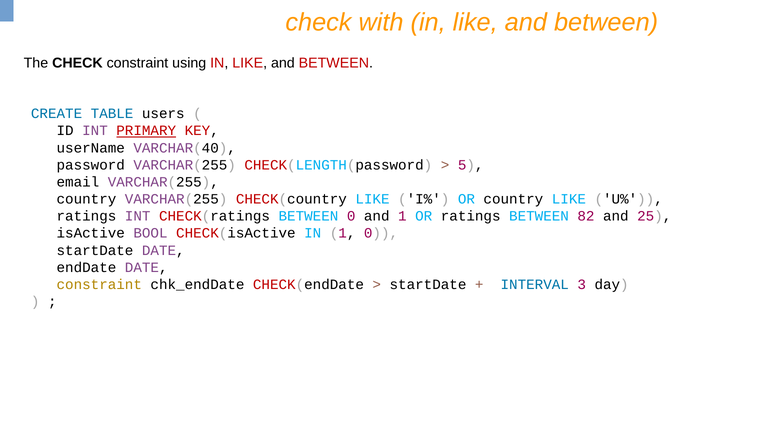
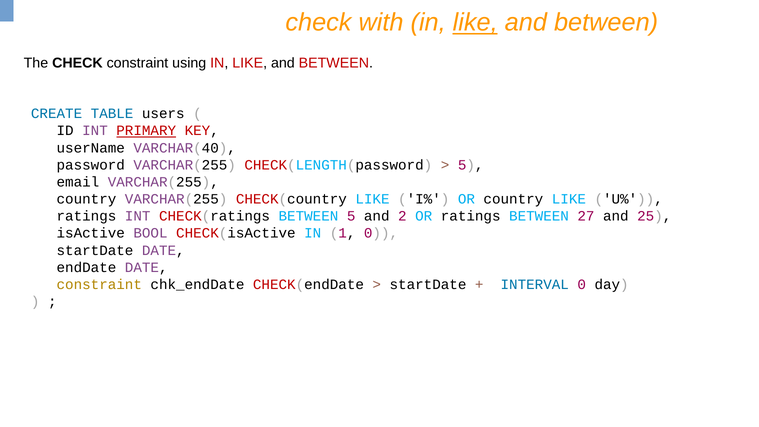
like underline: none -> present (475, 23)
BETWEEN 0: 0 -> 5 (351, 216)
and 1: 1 -> 2 (402, 216)
82: 82 -> 27 (586, 216)
INTERVAL 3: 3 -> 0 (582, 284)
